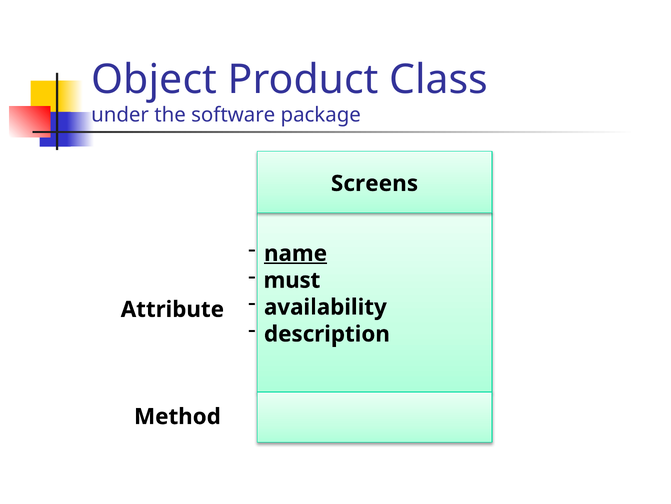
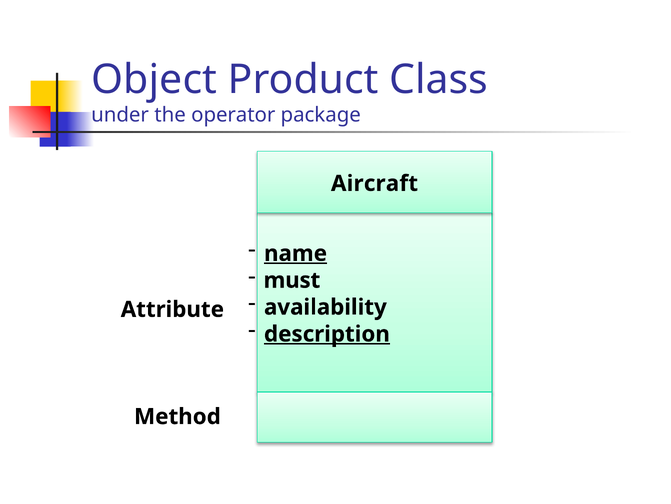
software: software -> operator (233, 115)
Screens: Screens -> Aircraft (374, 183)
description underline: none -> present (327, 334)
